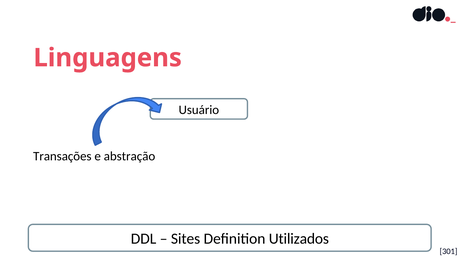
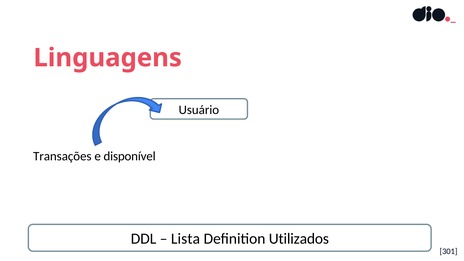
abstração: abstração -> disponível (130, 156)
Sites: Sites -> Lista (186, 239)
